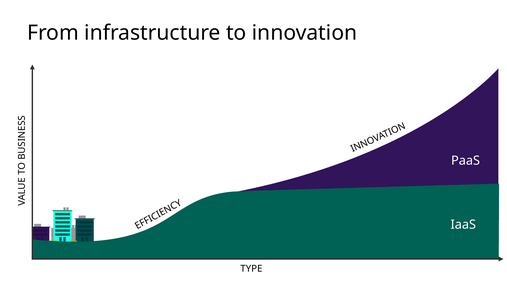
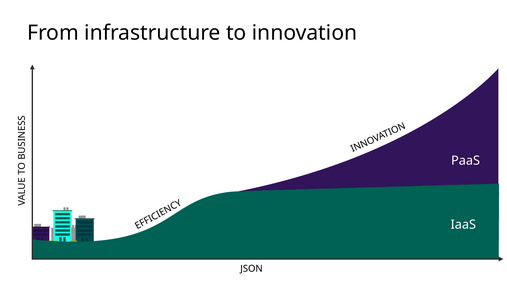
TYPE: TYPE -> JSON (251, 269)
